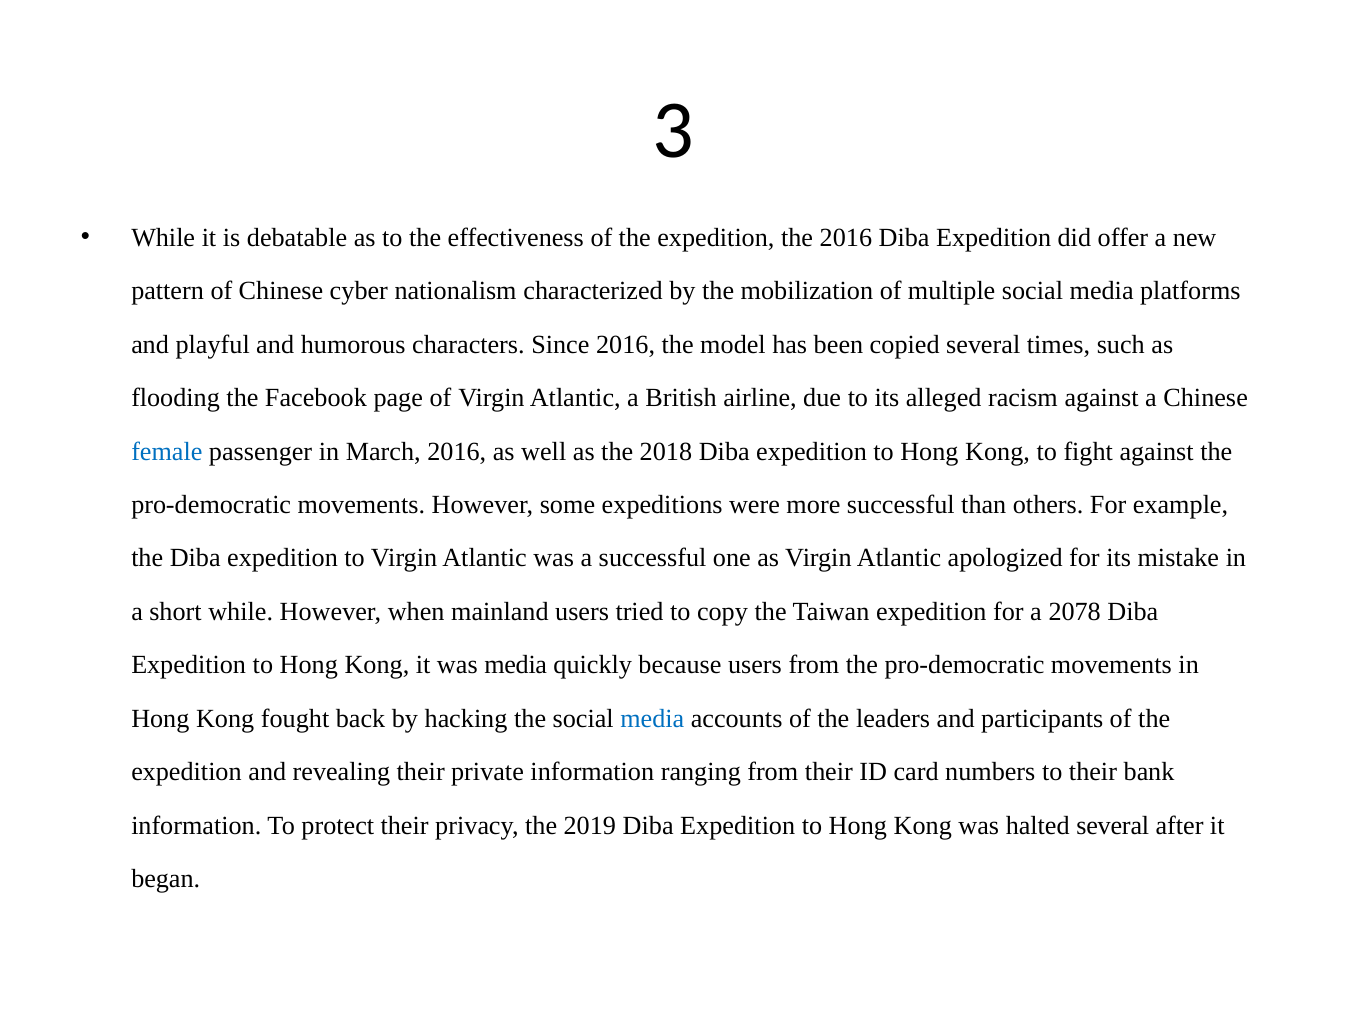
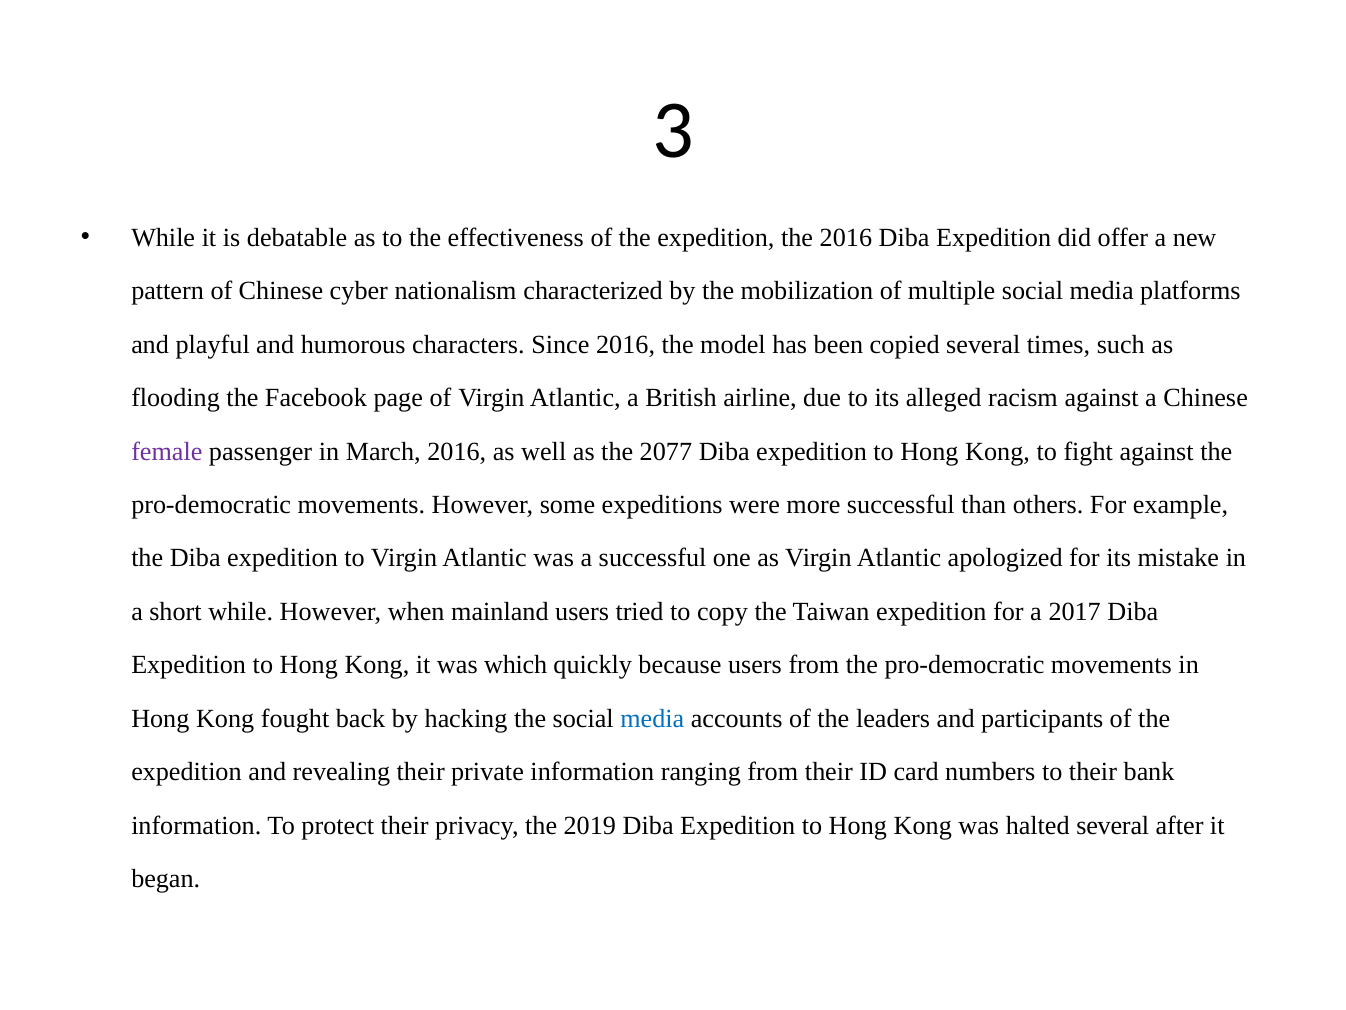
female colour: blue -> purple (167, 451)
2018: 2018 -> 2077 (666, 451)
2078: 2078 -> 2017 (1075, 611)
was media: media -> which (516, 665)
